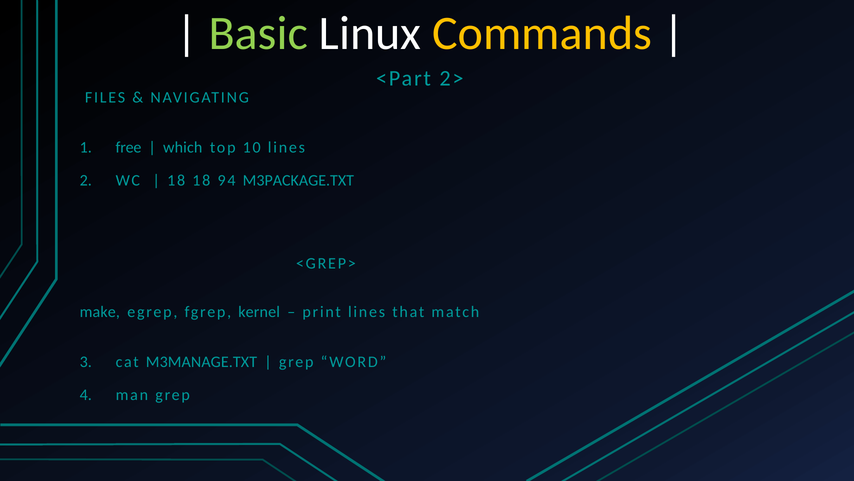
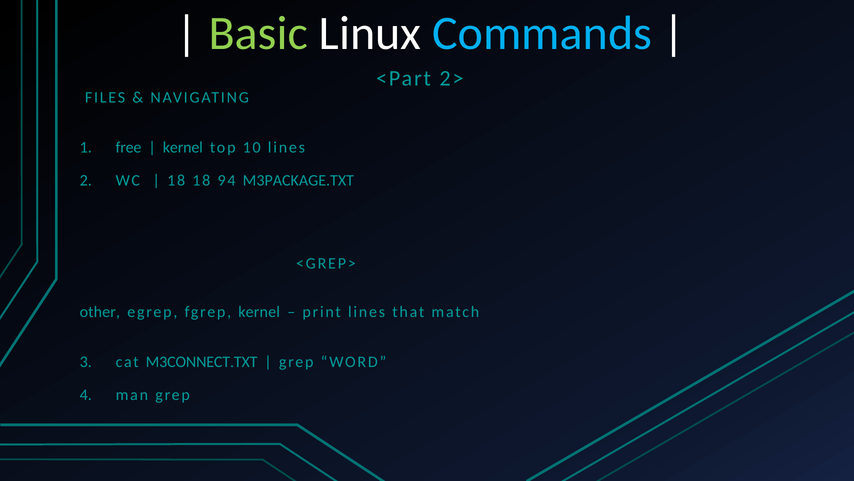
Commands colour: yellow -> light blue (542, 34)
which: which -> kernel (183, 147)
make: make -> other (100, 311)
M3MANAGE.TXT: M3MANAGE.TXT -> M3CONNECT.TXT (202, 362)
